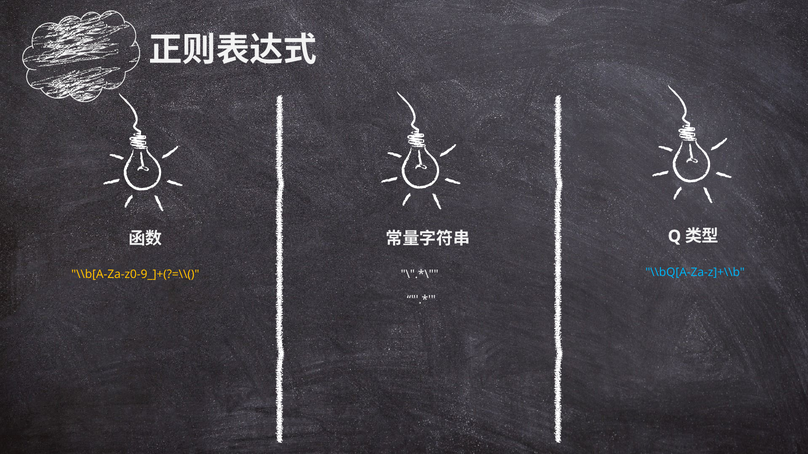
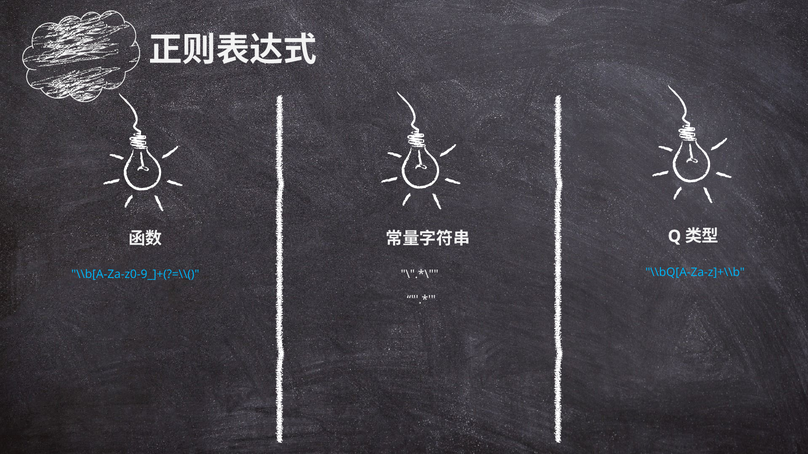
\\b[A-Za-z0-9_]+(?=\\( colour: yellow -> light blue (135, 275)
